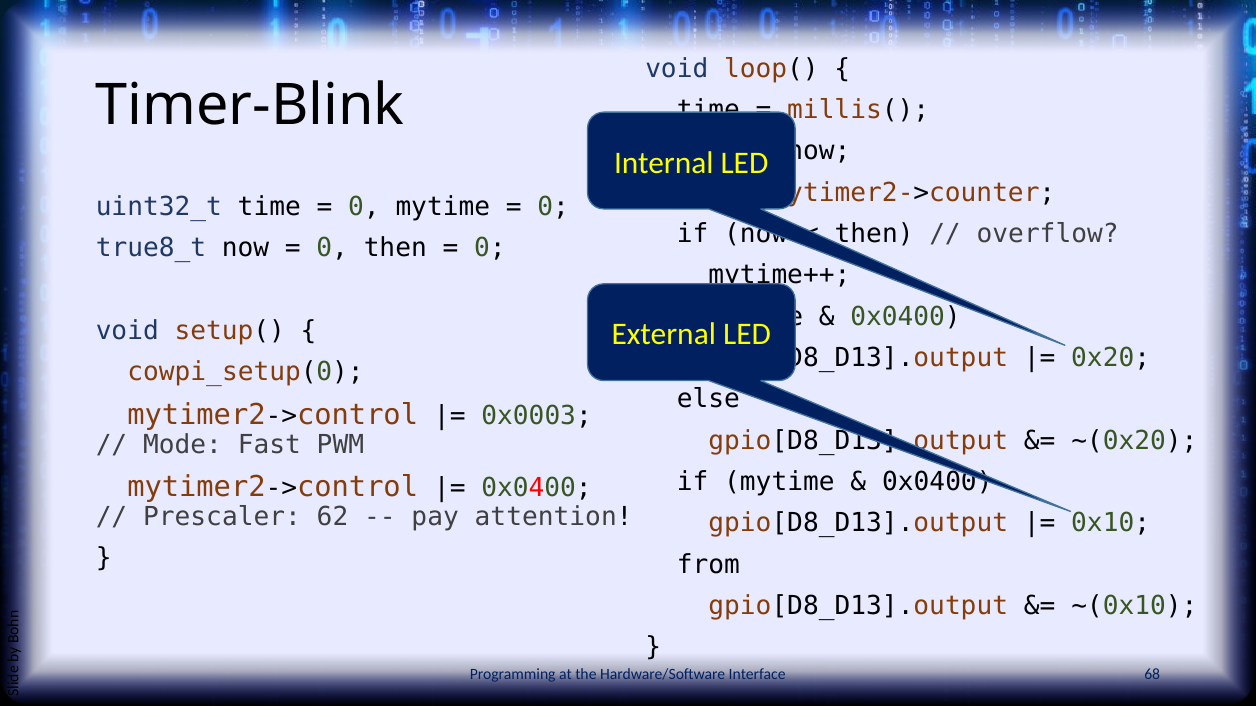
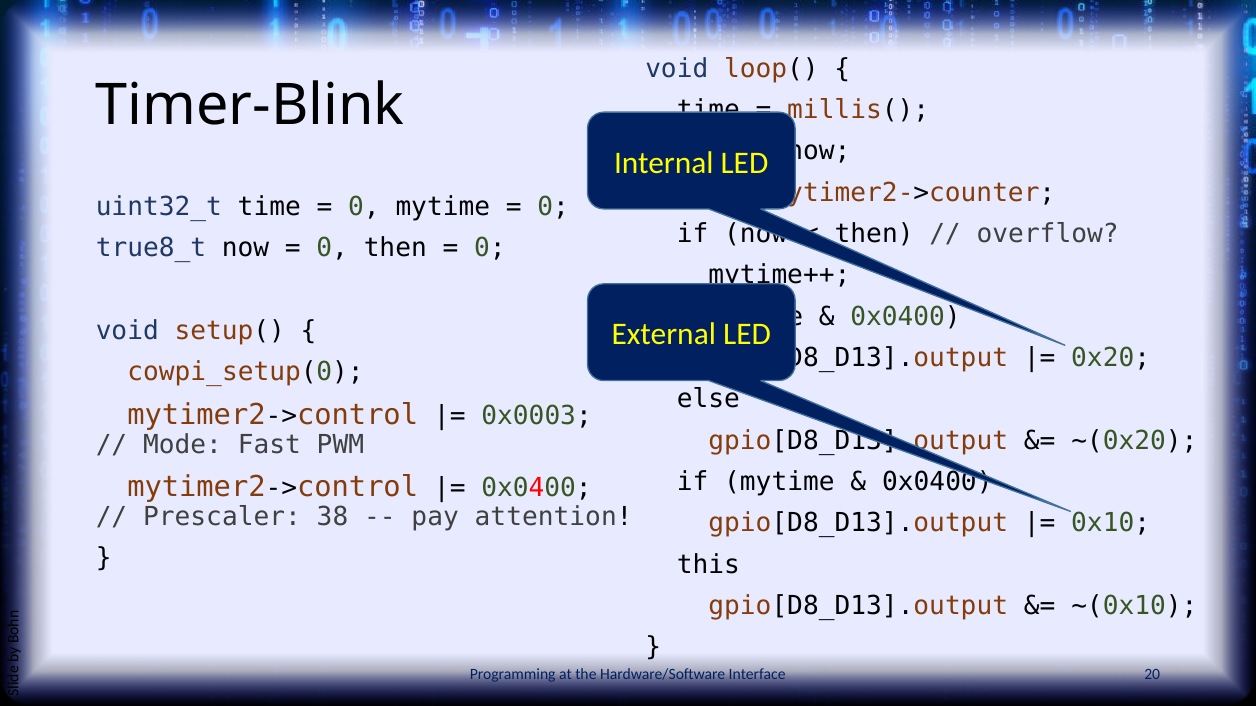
62: 62 -> 38 (333, 517)
from: from -> this (708, 565)
68: 68 -> 20 (1152, 675)
